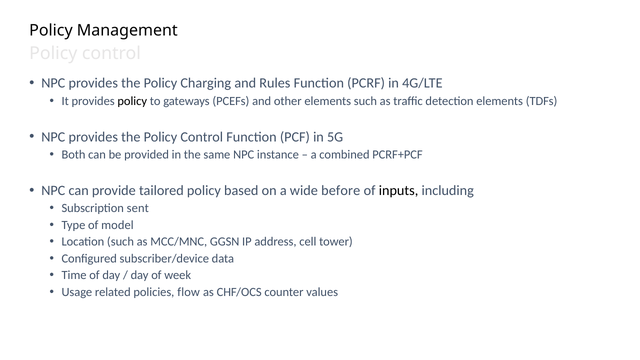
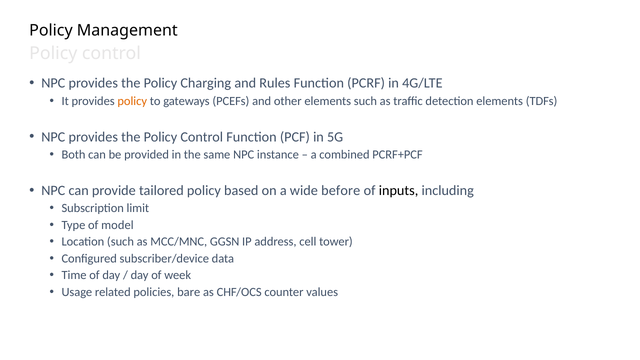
policy colour: black -> orange (132, 101)
sent: sent -> limit (138, 208)
flow: flow -> bare (189, 292)
